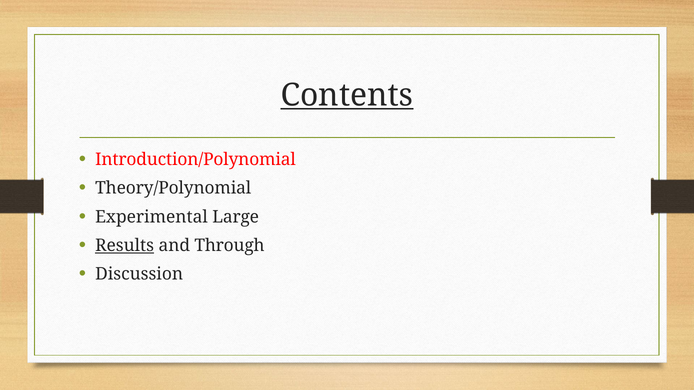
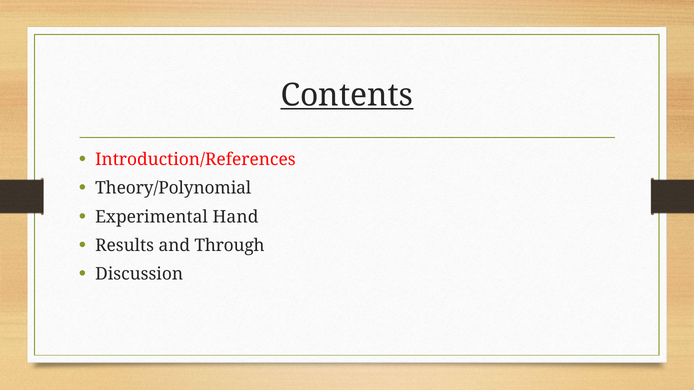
Introduction/Polynomial: Introduction/Polynomial -> Introduction/References (195, 160)
Large: Large -> Hand (235, 217)
Results underline: present -> none (125, 246)
